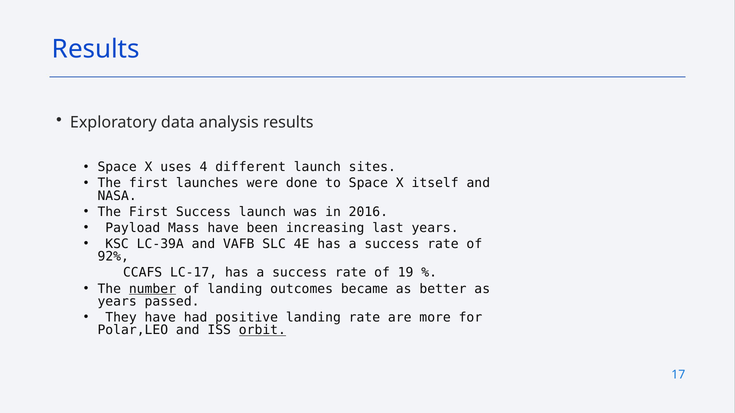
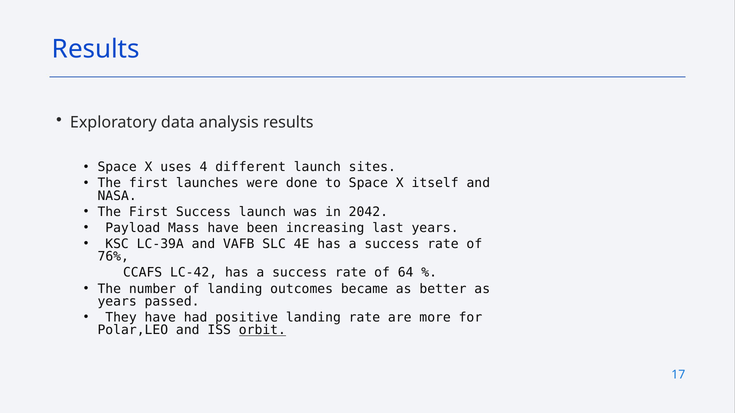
2016: 2016 -> 2042 (368, 212)
92%: 92% -> 76% (113, 257)
LC-17: LC-17 -> LC-42 (194, 273)
19: 19 -> 64 (406, 273)
number underline: present -> none (152, 289)
